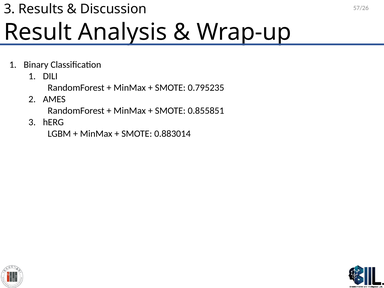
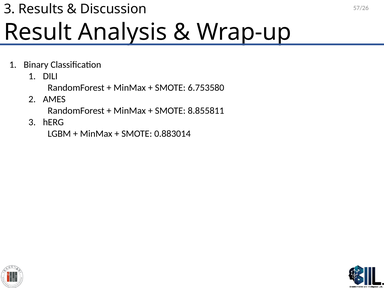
0.795235: 0.795235 -> 6.753580 (206, 88)
0.855851: 0.855851 -> 8.855811 (206, 111)
